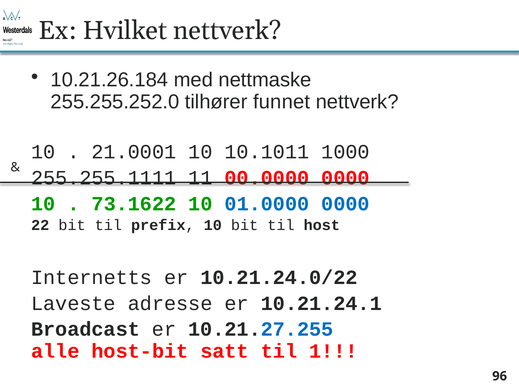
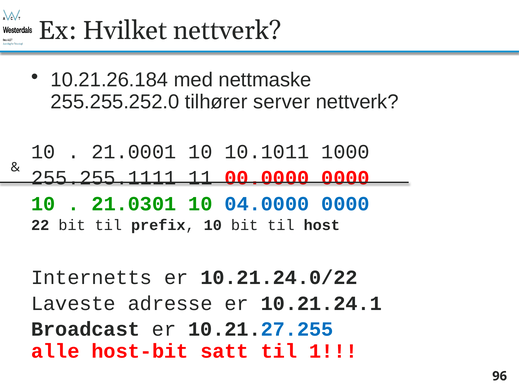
funnet: funnet -> server (282, 102)
73.1622: 73.1622 -> 21.0301 (134, 204)
01.0000: 01.0000 -> 04.0000 (267, 204)
